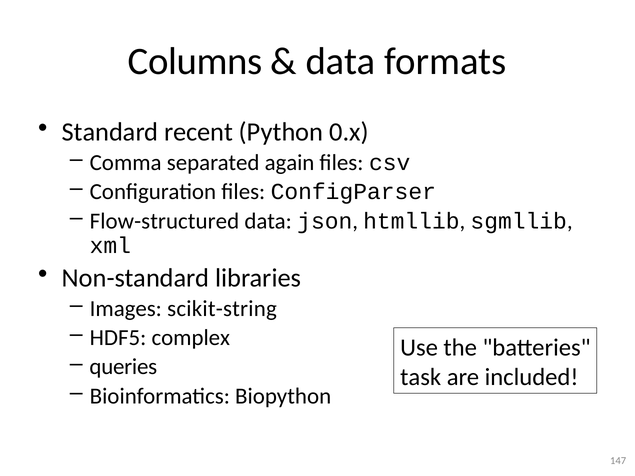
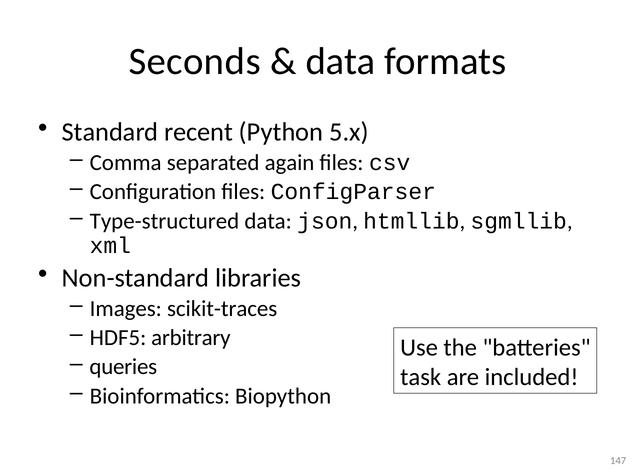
Columns: Columns -> Seconds (195, 61)
0.x: 0.x -> 5.x (349, 132)
Flow-structured: Flow-structured -> Type-structured (164, 221)
scikit-string: scikit-string -> scikit-traces (222, 309)
complex: complex -> arbitrary (191, 338)
